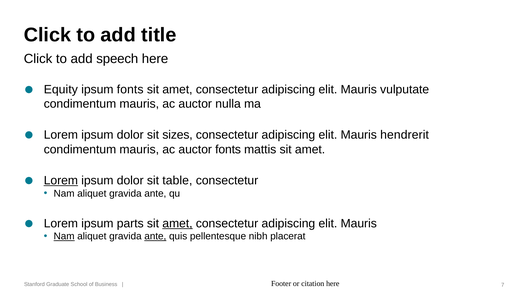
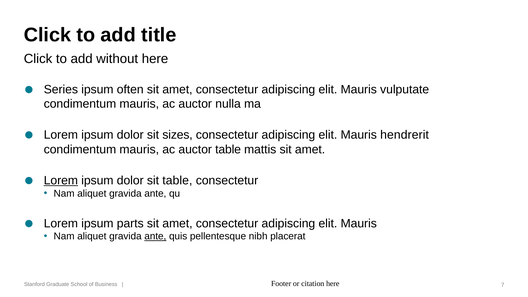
speech: speech -> without (117, 59)
Equity: Equity -> Series (61, 89)
ipsum fonts: fonts -> often (130, 89)
auctor fonts: fonts -> table (228, 149)
amet underline: present -> none (177, 223)
Nam underline: present -> none (64, 236)
